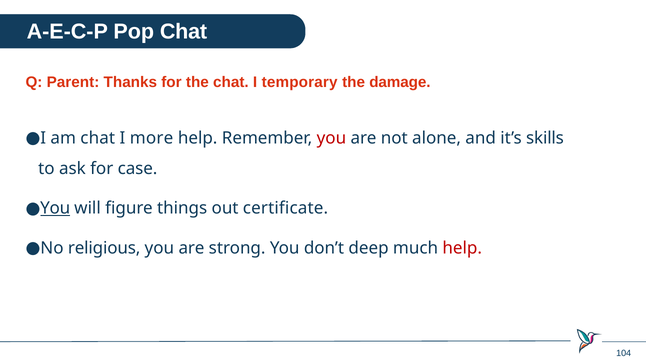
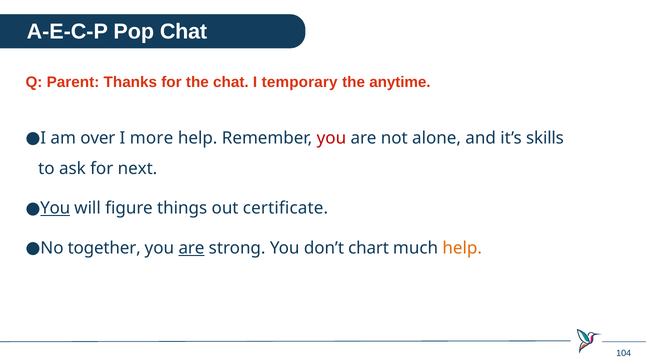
damage: damage -> anytime (400, 82)
am chat: chat -> over (98, 138)
case: case -> next (137, 168)
religious: religious -> together (104, 248)
are underline: none -> present (191, 248)
deep: deep -> chart (369, 248)
help colour: red -> orange (462, 248)
